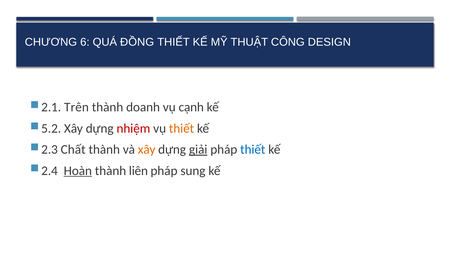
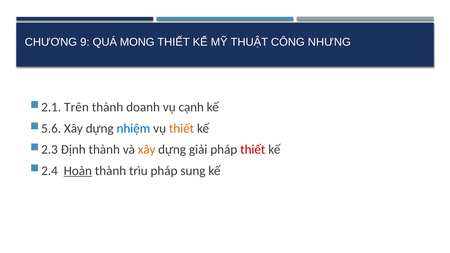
6: 6 -> 9 (85, 42)
ĐỒNG: ĐỒNG -> MONG (137, 42)
DESIGN: DESIGN -> NHƯNG (329, 42)
5.2: 5.2 -> 5.6 (51, 128)
nhiệm colour: red -> blue (133, 128)
Chất: Chất -> Định (73, 150)
giải underline: present -> none (198, 150)
thiết colour: blue -> red (253, 150)
liên: liên -> trìu (138, 171)
